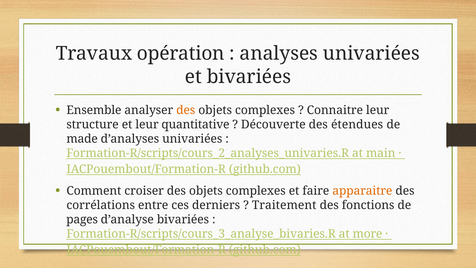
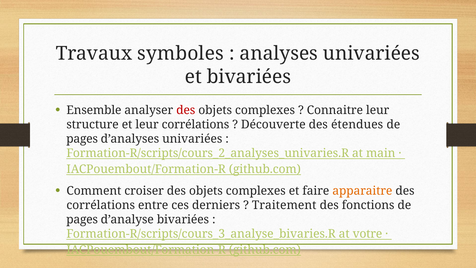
opération: opération -> symboles (181, 54)
des colour: orange -> red (186, 110)
leur quantitative: quantitative -> corrélations (195, 124)
made: made -> pages (82, 139)
more: more -> votre (367, 234)
